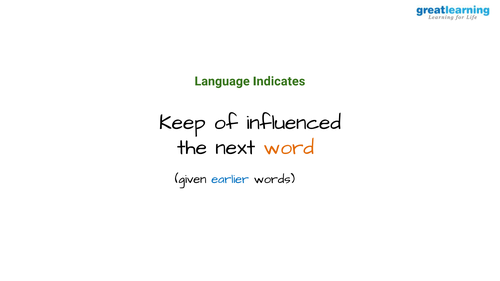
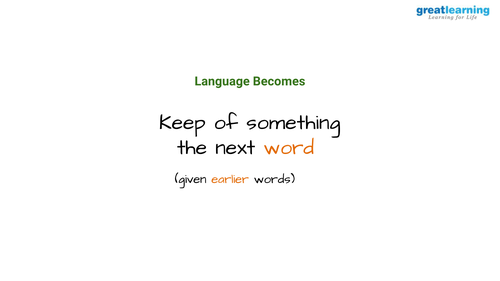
Indicates: Indicates -> Becomes (279, 81)
influenced: influenced -> something (294, 122)
earlier colour: blue -> orange (230, 179)
